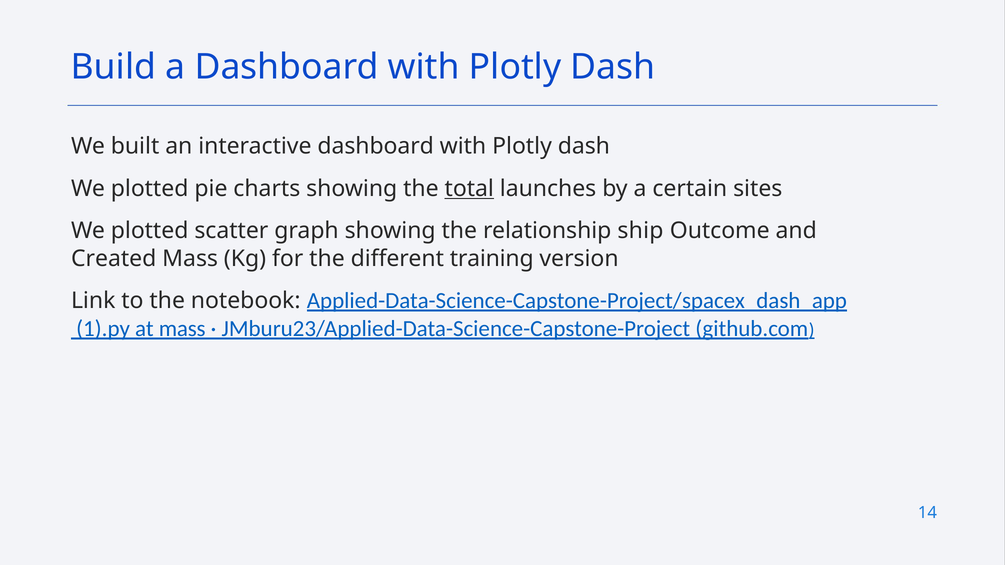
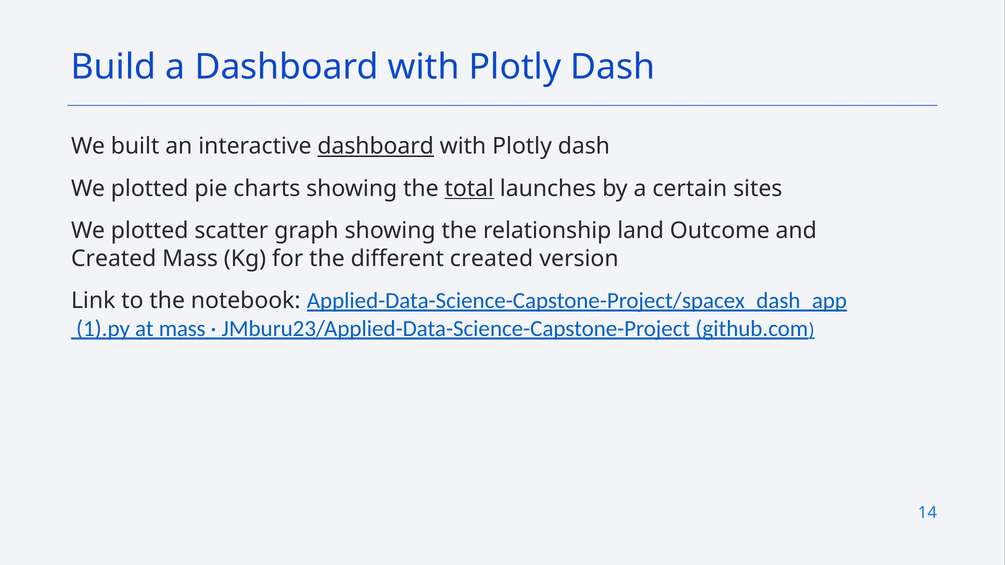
dashboard underline: none -> present (376, 146)
ship: ship -> land (641, 231)
different training: training -> created (492, 259)
